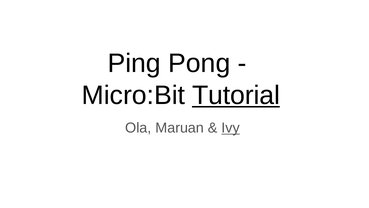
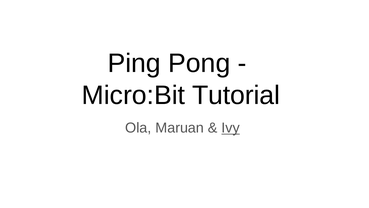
Tutorial underline: present -> none (236, 95)
